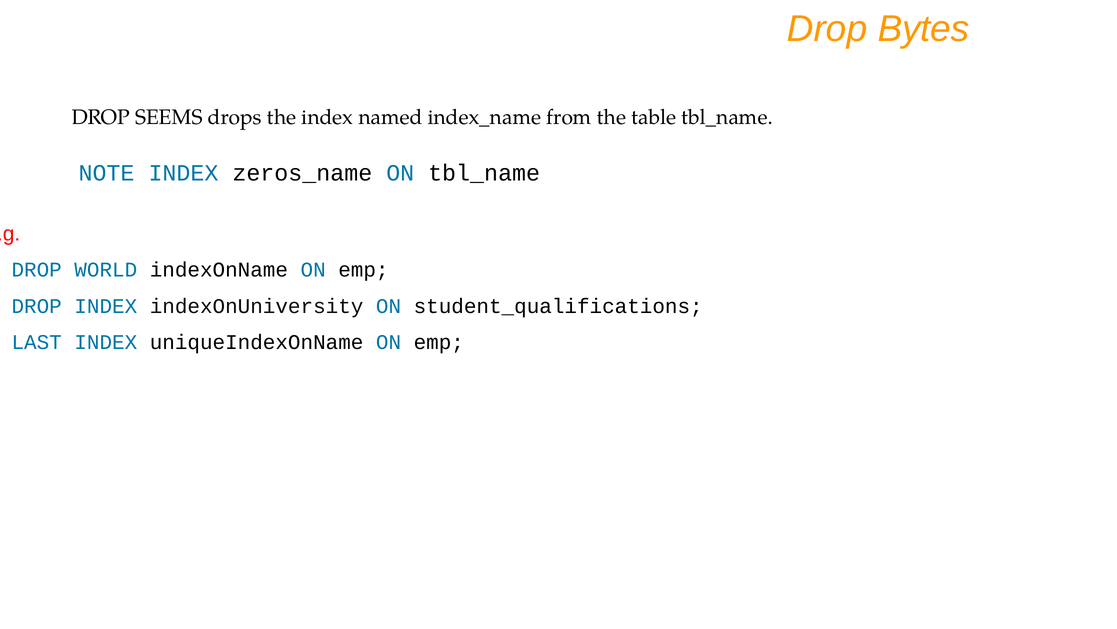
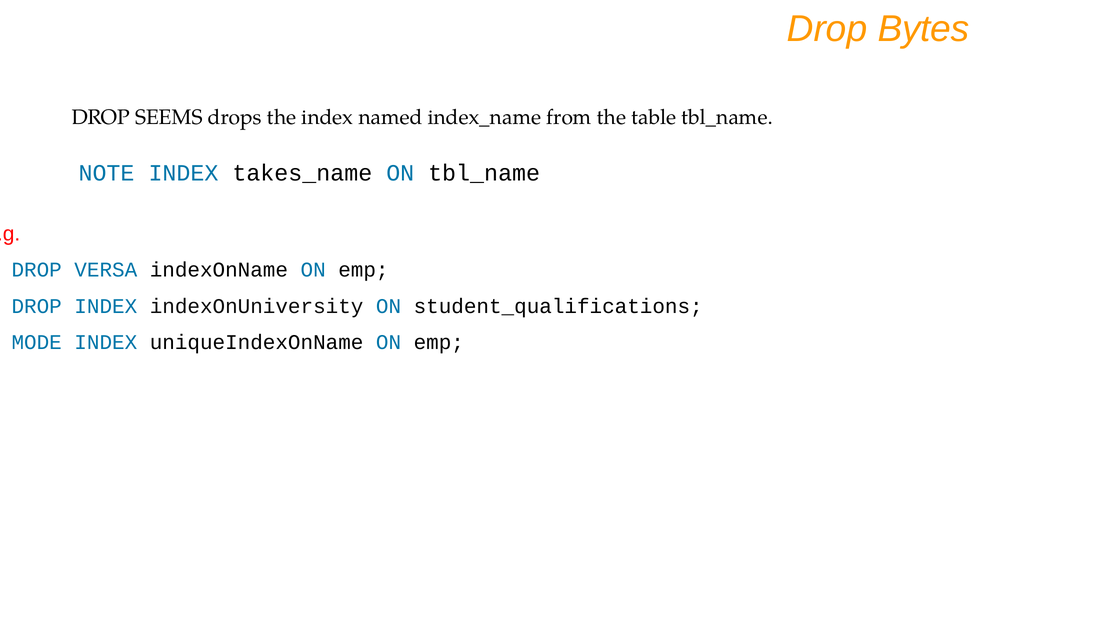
zeros_name: zeros_name -> takes_name (302, 173)
WORLD: WORLD -> VERSA (106, 270)
LAST: LAST -> MODE (37, 342)
